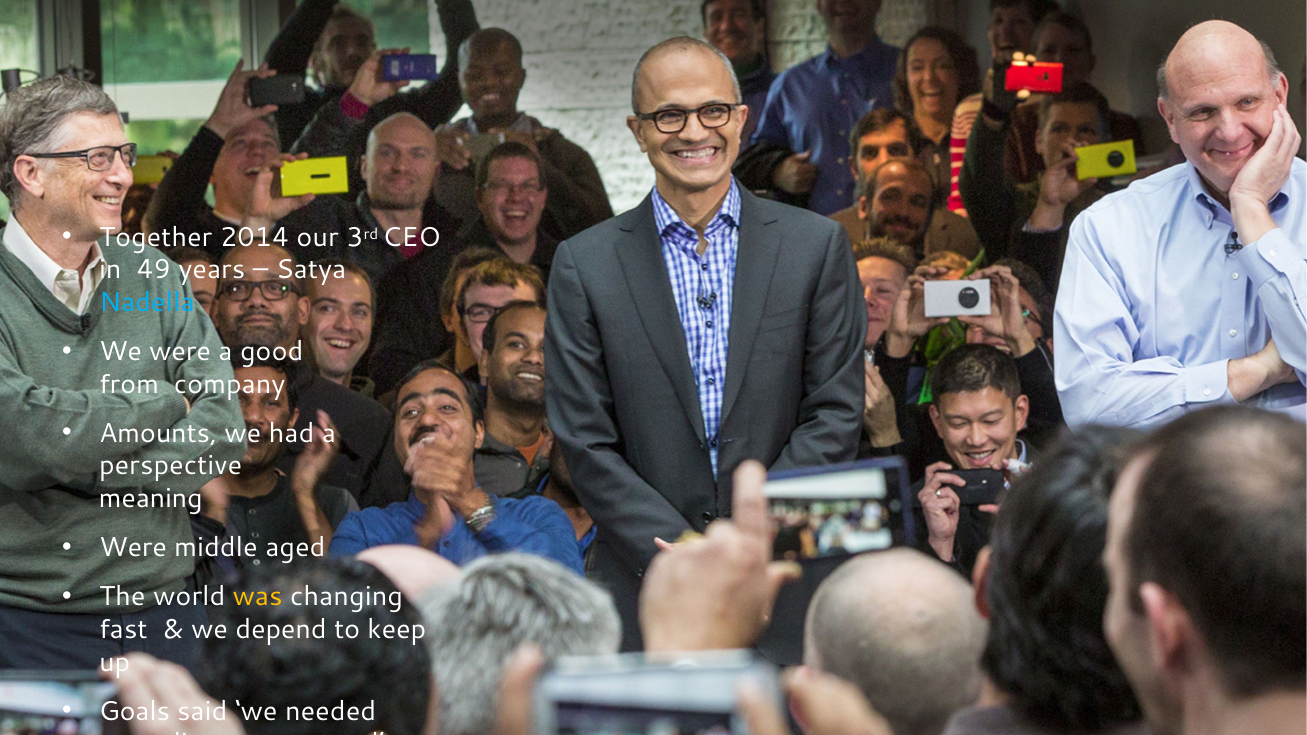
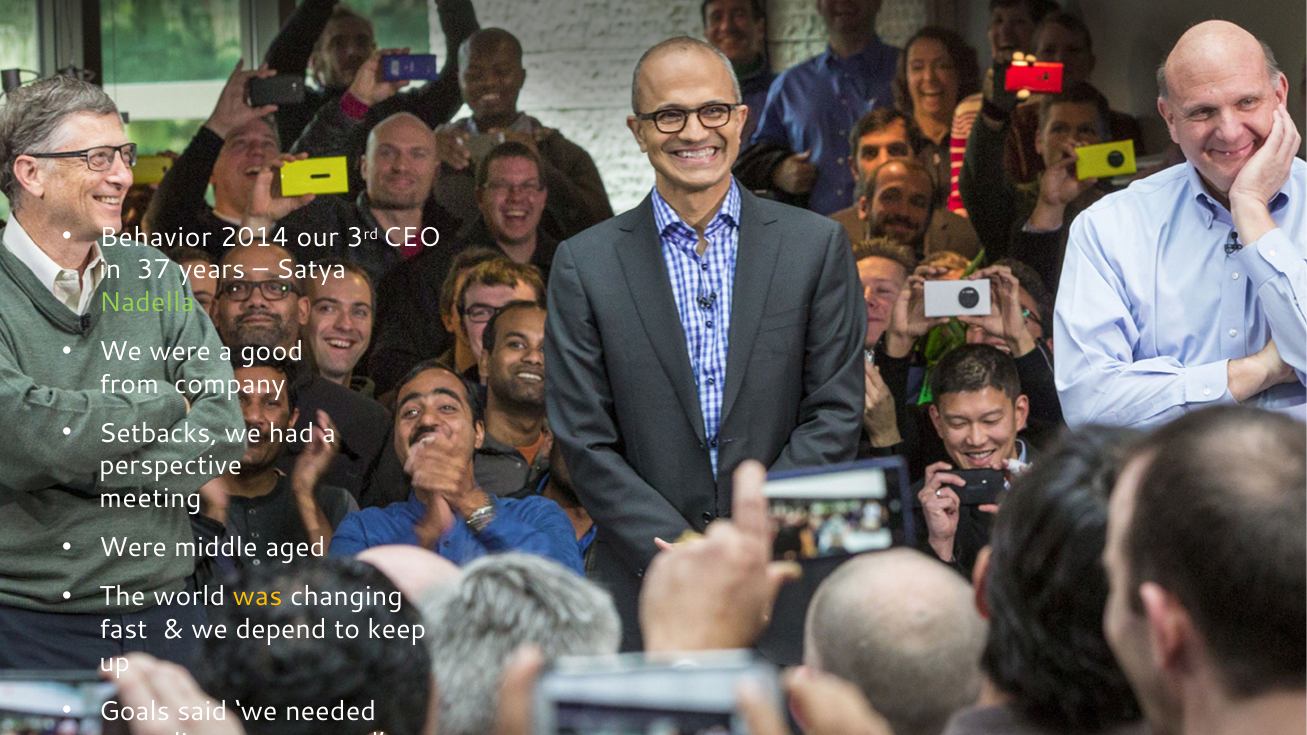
Together: Together -> Behavior (155, 237)
49: 49 -> 37 (154, 270)
Nadella colour: light blue -> light green (147, 303)
Amounts: Amounts -> Setbacks (158, 433)
meaning: meaning -> meeting (150, 499)
